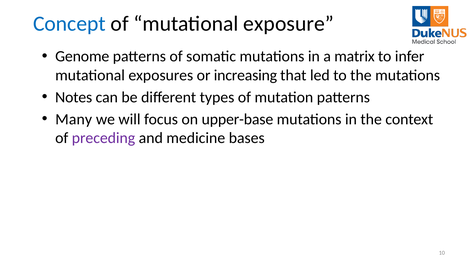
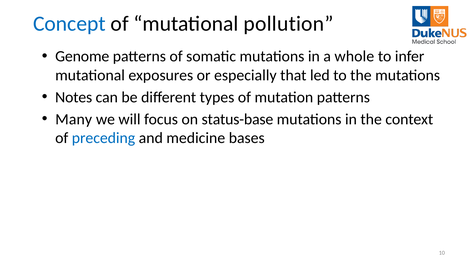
exposure: exposure -> pollution (289, 24)
matrix: matrix -> whole (354, 57)
increasing: increasing -> especially (245, 75)
upper-base: upper-base -> status-base (237, 120)
preceding colour: purple -> blue (103, 138)
